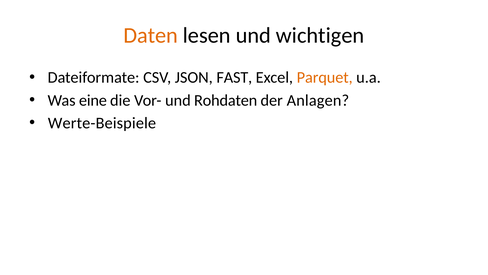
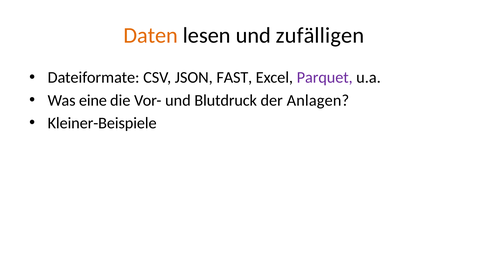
wichtigen: wichtigen -> zufälligen (320, 35)
Parquet colour: orange -> purple (325, 77)
Rohdaten: Rohdaten -> Blutdruck (226, 100)
Werte-Beispiele: Werte-Beispiele -> Kleiner-Beispiele (102, 123)
